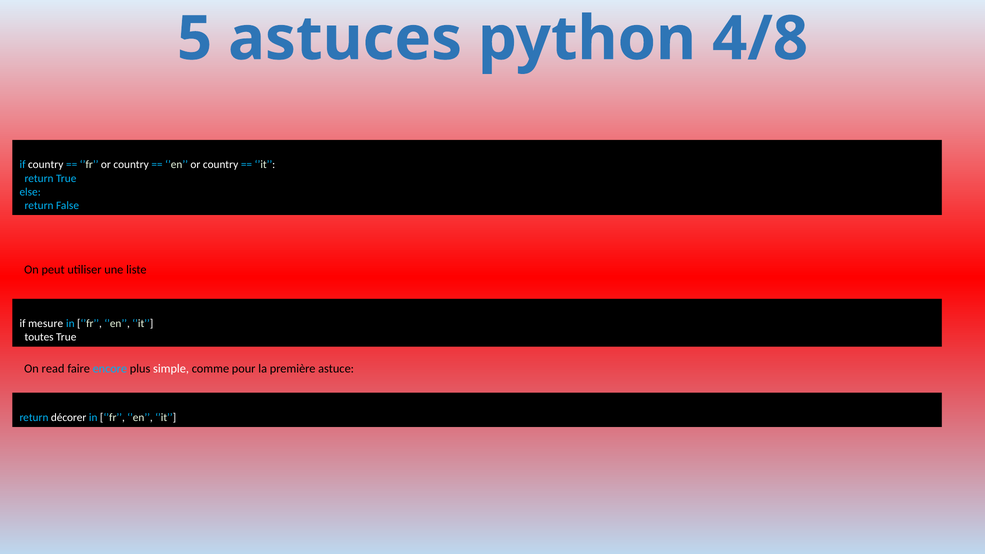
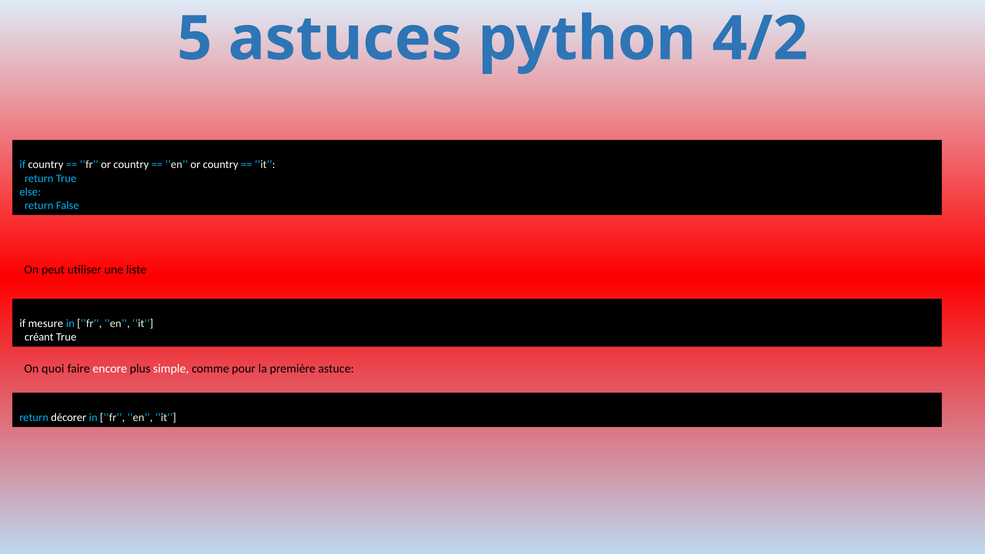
4/8: 4/8 -> 4/2 (760, 39)
toutes: toutes -> créant (39, 337)
read: read -> quoi (53, 369)
encore colour: light blue -> white (110, 369)
